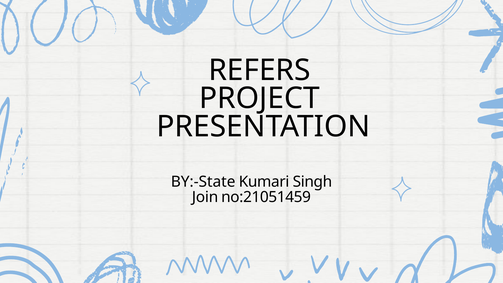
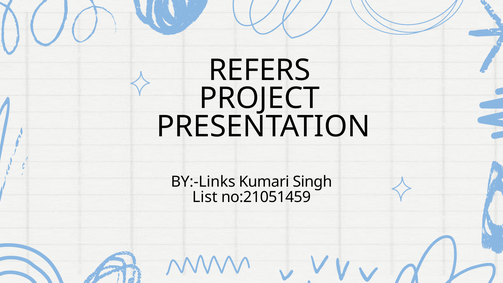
BY:-State: BY:-State -> BY:-Links (203, 182)
Join: Join -> List (205, 197)
